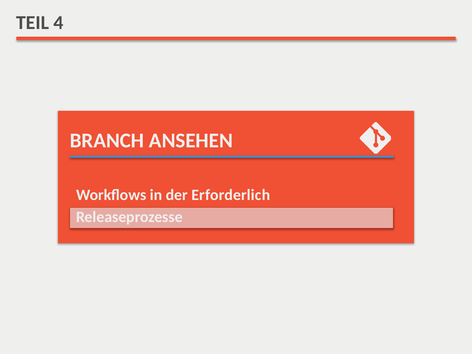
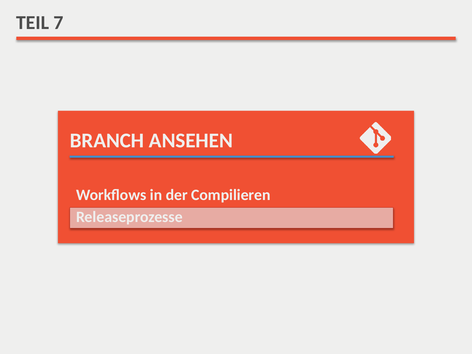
4: 4 -> 7 (58, 23)
Erforderlich: Erforderlich -> Compilieren (231, 195)
